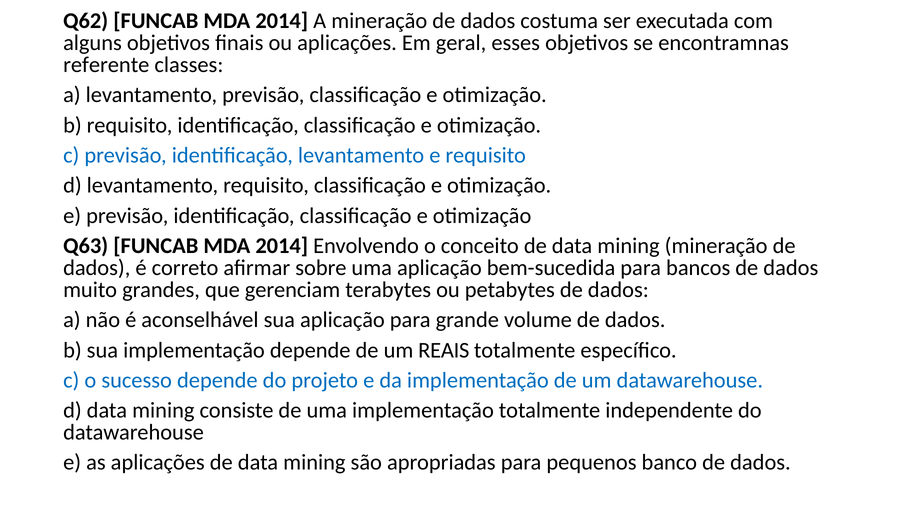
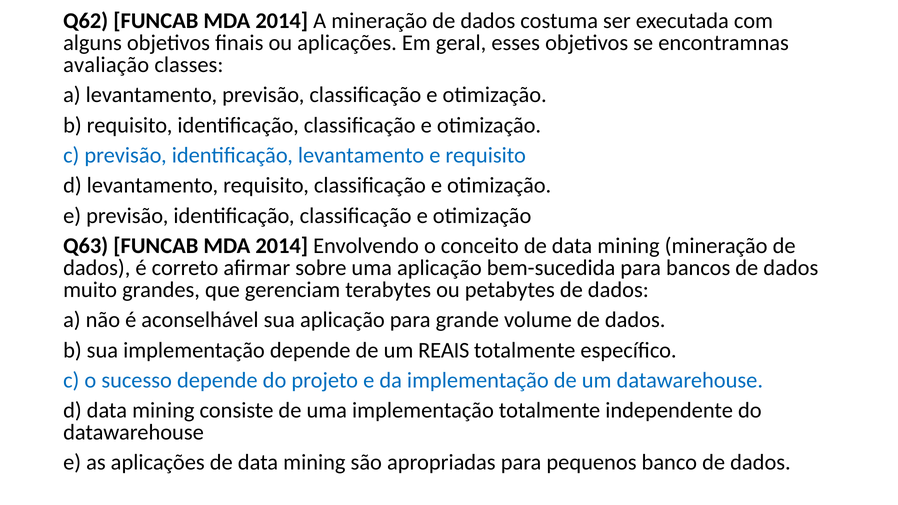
referente: referente -> avaliação (106, 65)
